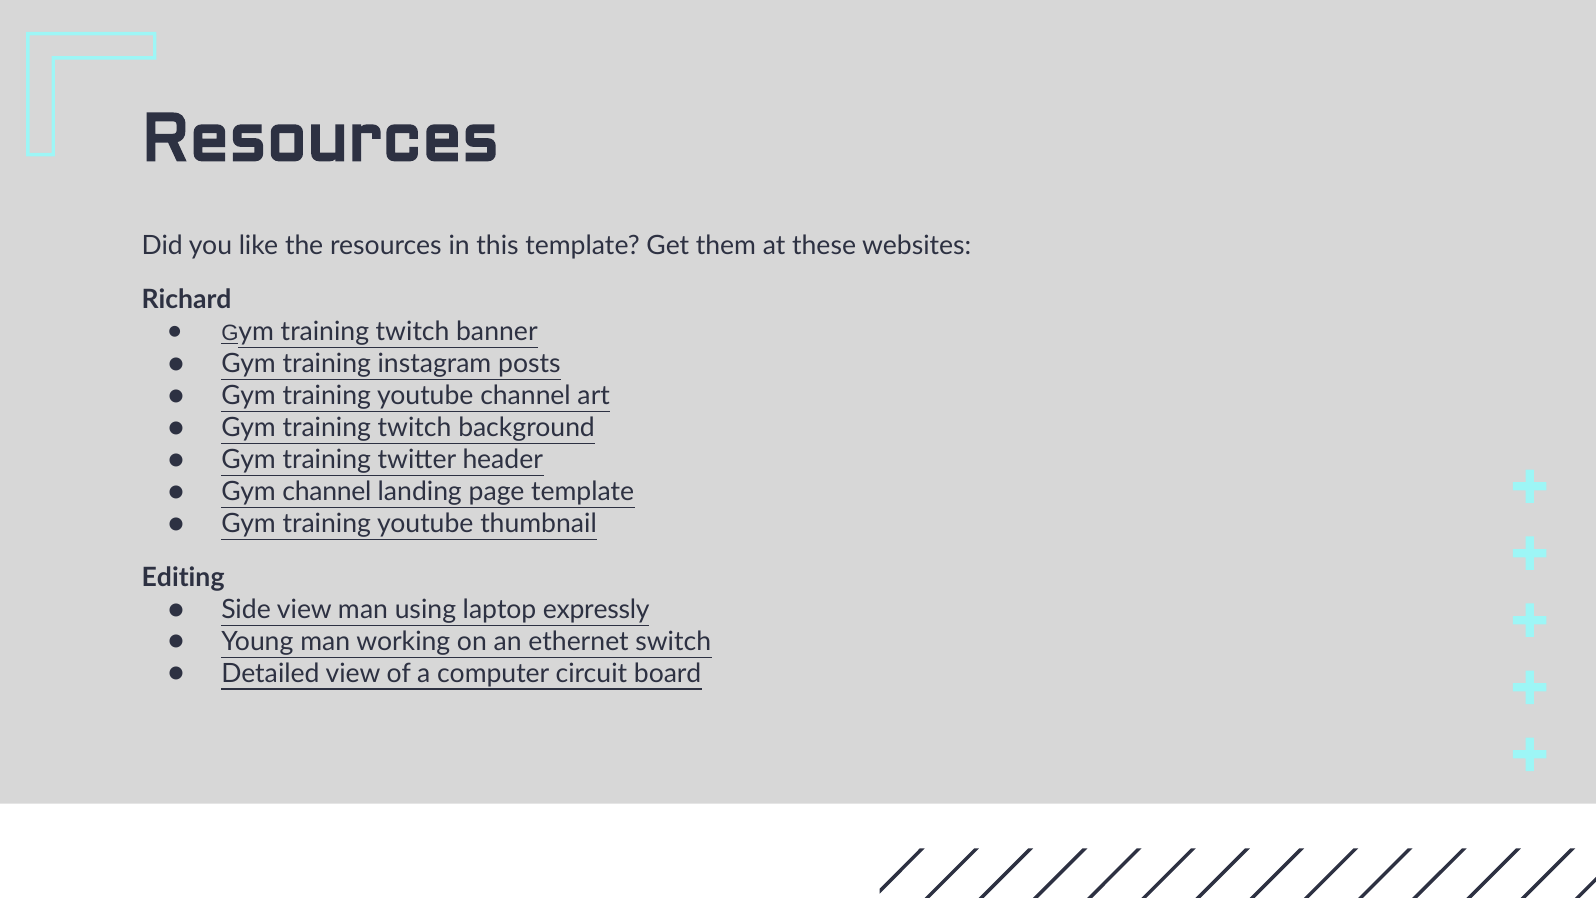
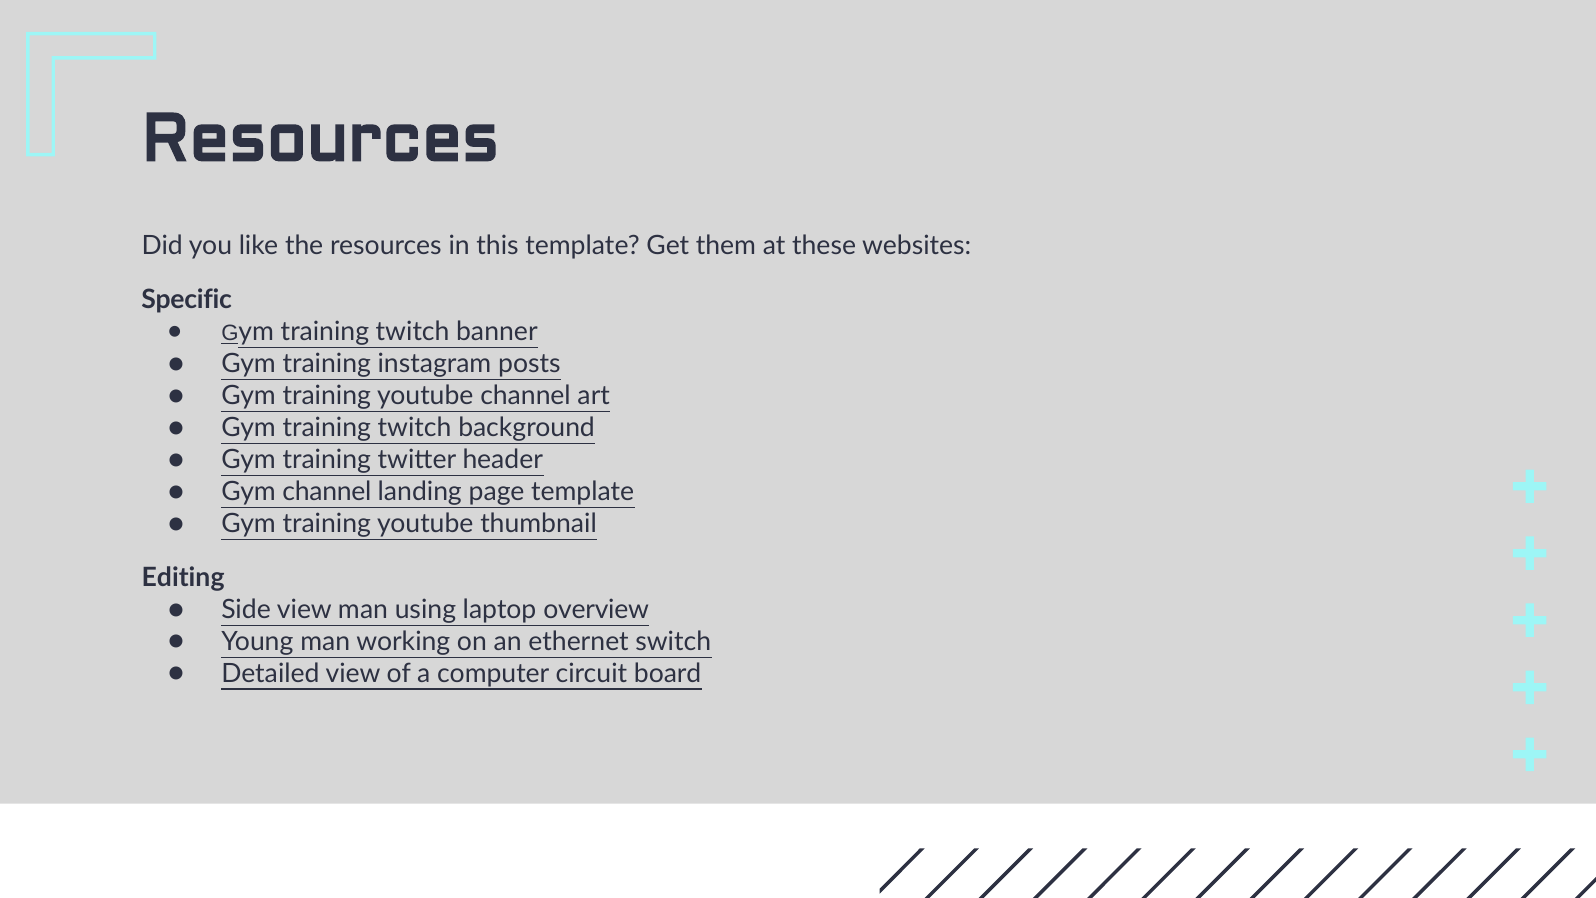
Richard: Richard -> Specific (187, 300)
expressly: expressly -> overview (596, 610)
